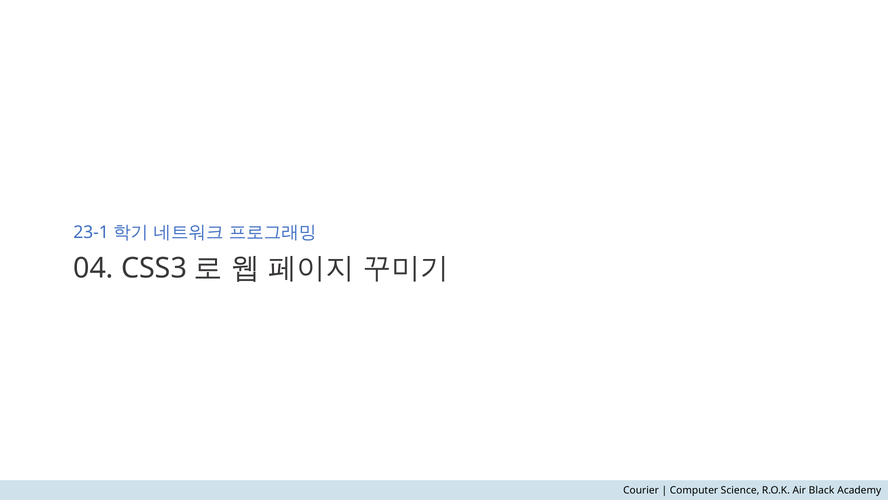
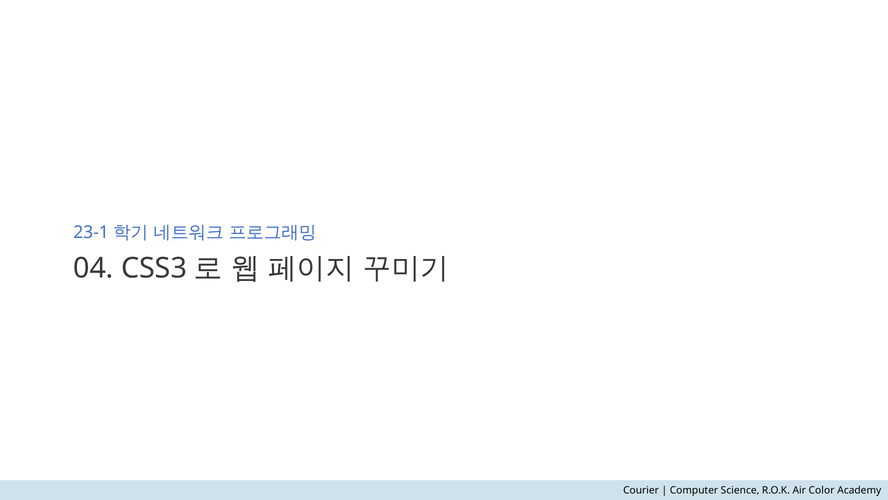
Black: Black -> Color (822, 490)
